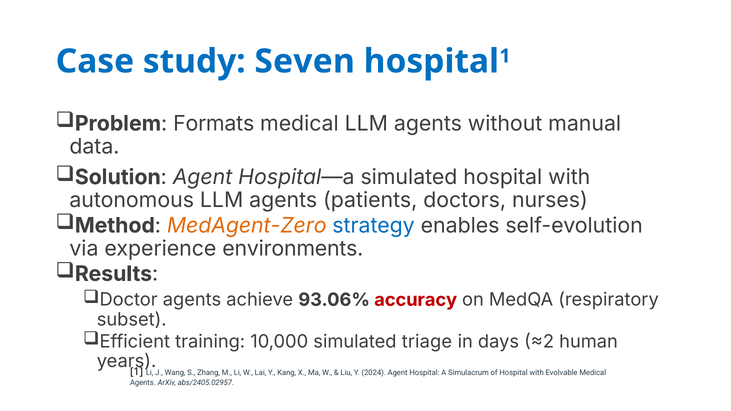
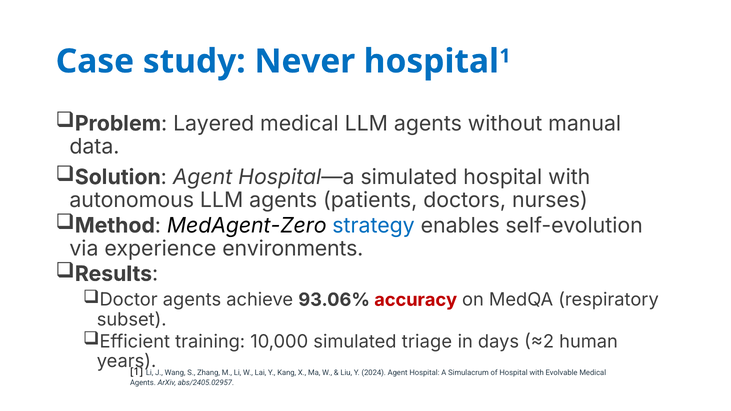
Seven: Seven -> Never (305, 61)
Formats: Formats -> Layered (214, 124)
MedAgent-Zero colour: orange -> black (247, 226)
